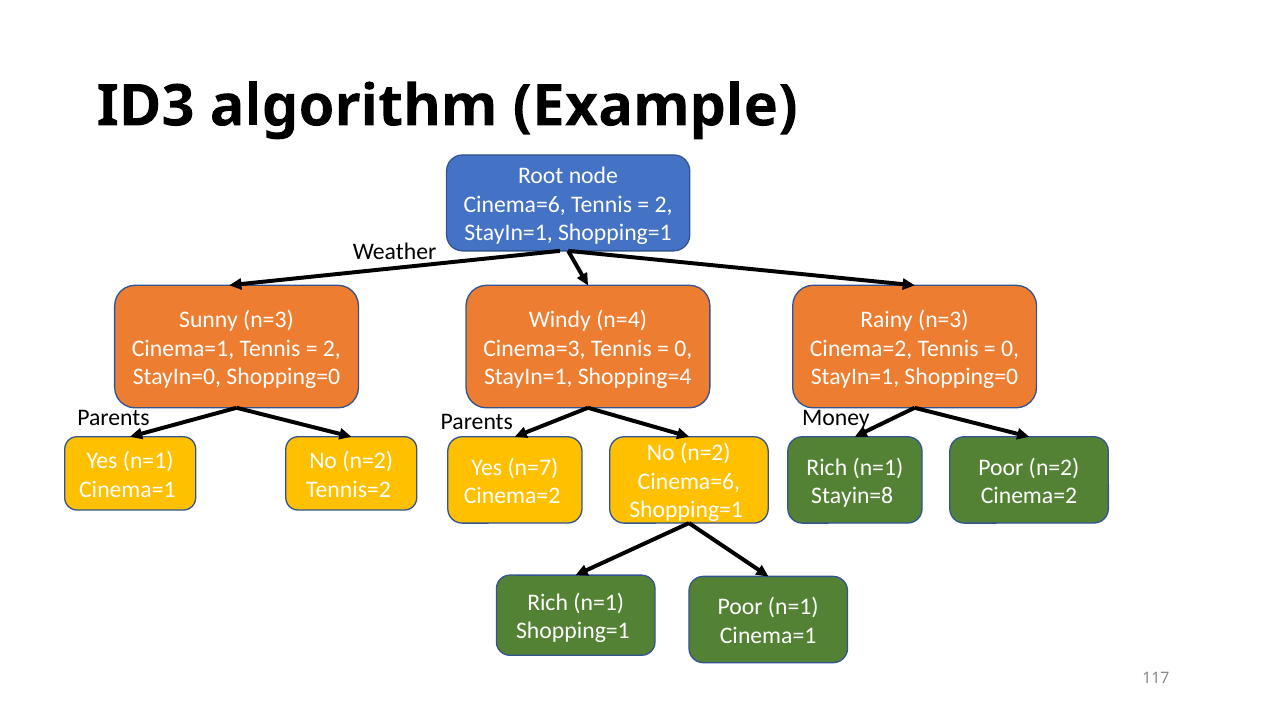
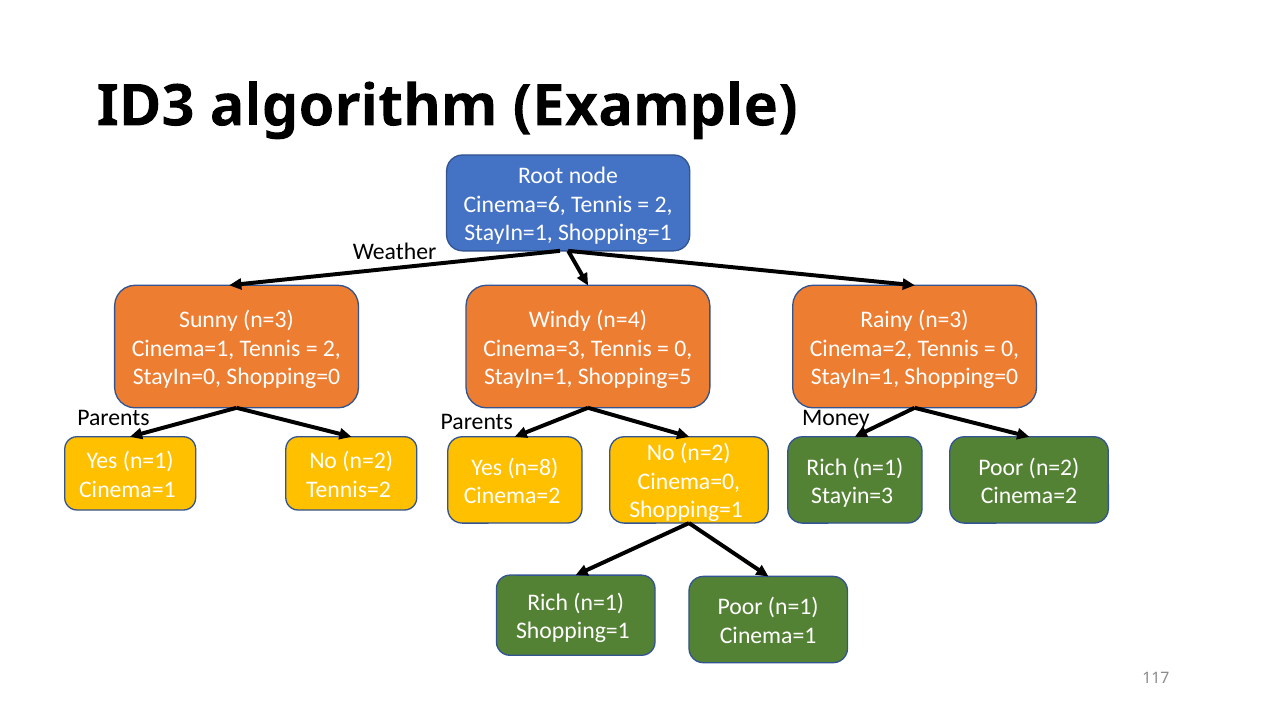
Shopping=4: Shopping=4 -> Shopping=5 (635, 377)
n=7: n=7 -> n=8 (533, 467)
Cinema=6: Cinema=6 -> Cinema=0 (689, 482)
Stayin=8: Stayin=8 -> Stayin=3 (852, 496)
